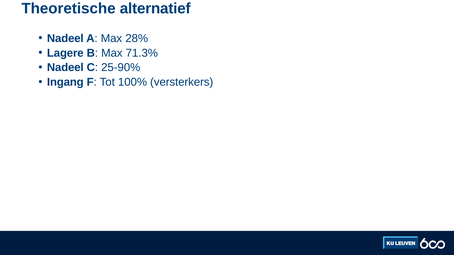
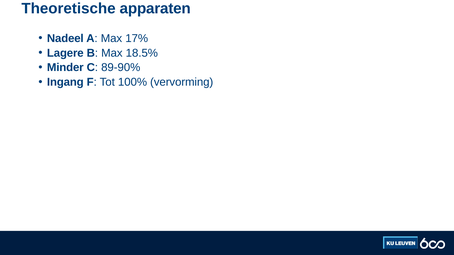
alternatief: alternatief -> apparaten (155, 9)
28%: 28% -> 17% (137, 38)
71.3%: 71.3% -> 18.5% (142, 53)
Nadeel: Nadeel -> Minder (65, 68)
25-90%: 25-90% -> 89-90% (121, 68)
versterkers: versterkers -> vervorming (182, 82)
